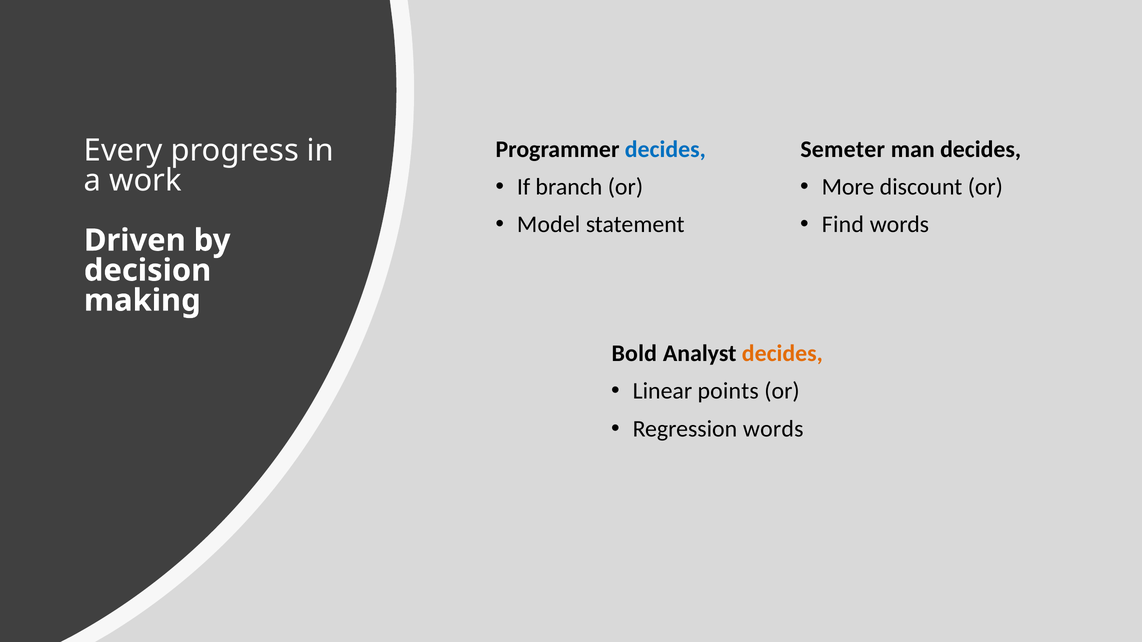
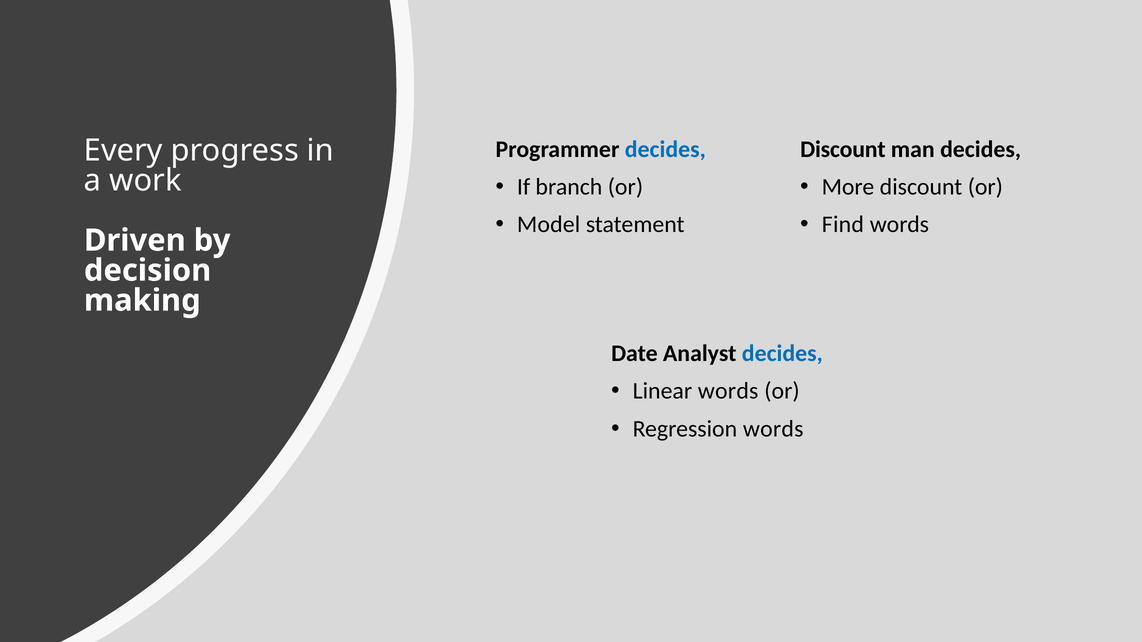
Semeter: Semeter -> Discount (843, 149)
Bold: Bold -> Date (634, 354)
decides colour: orange -> blue (782, 354)
Linear points: points -> words (728, 391)
